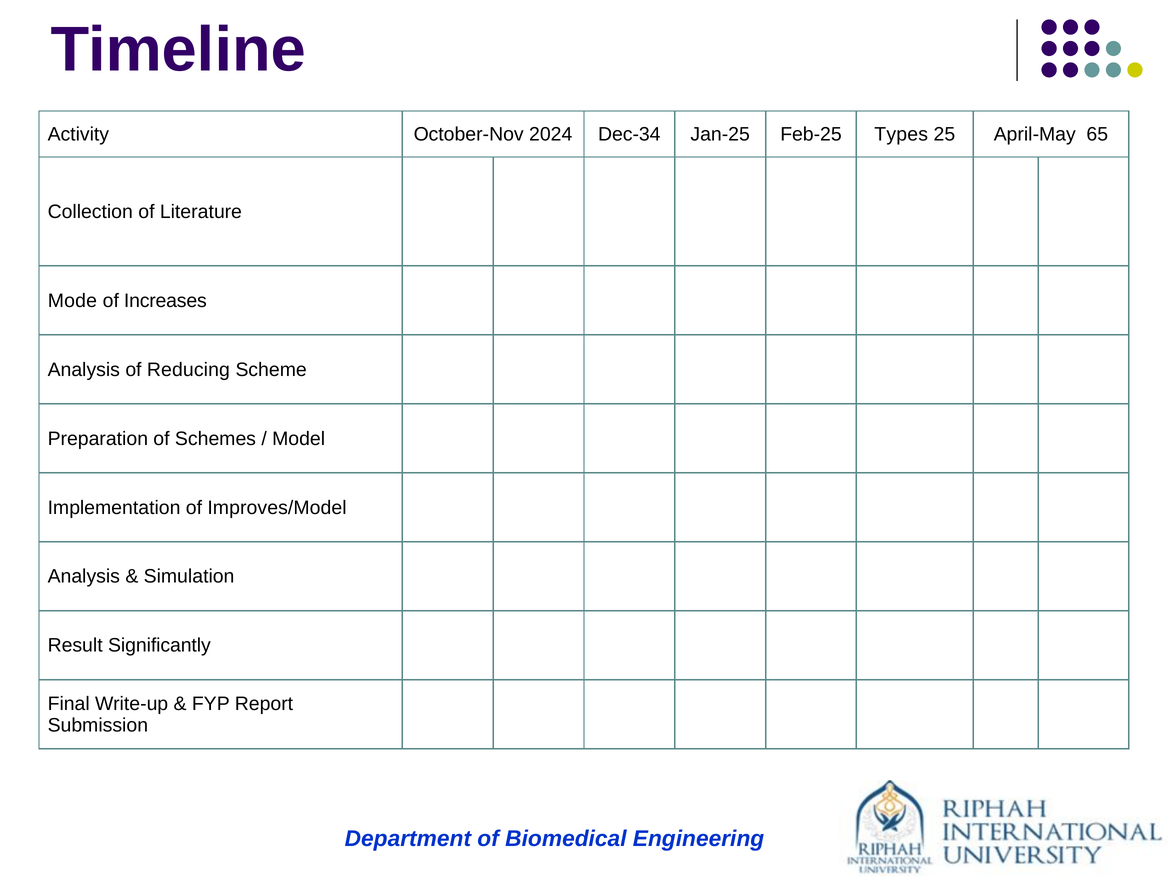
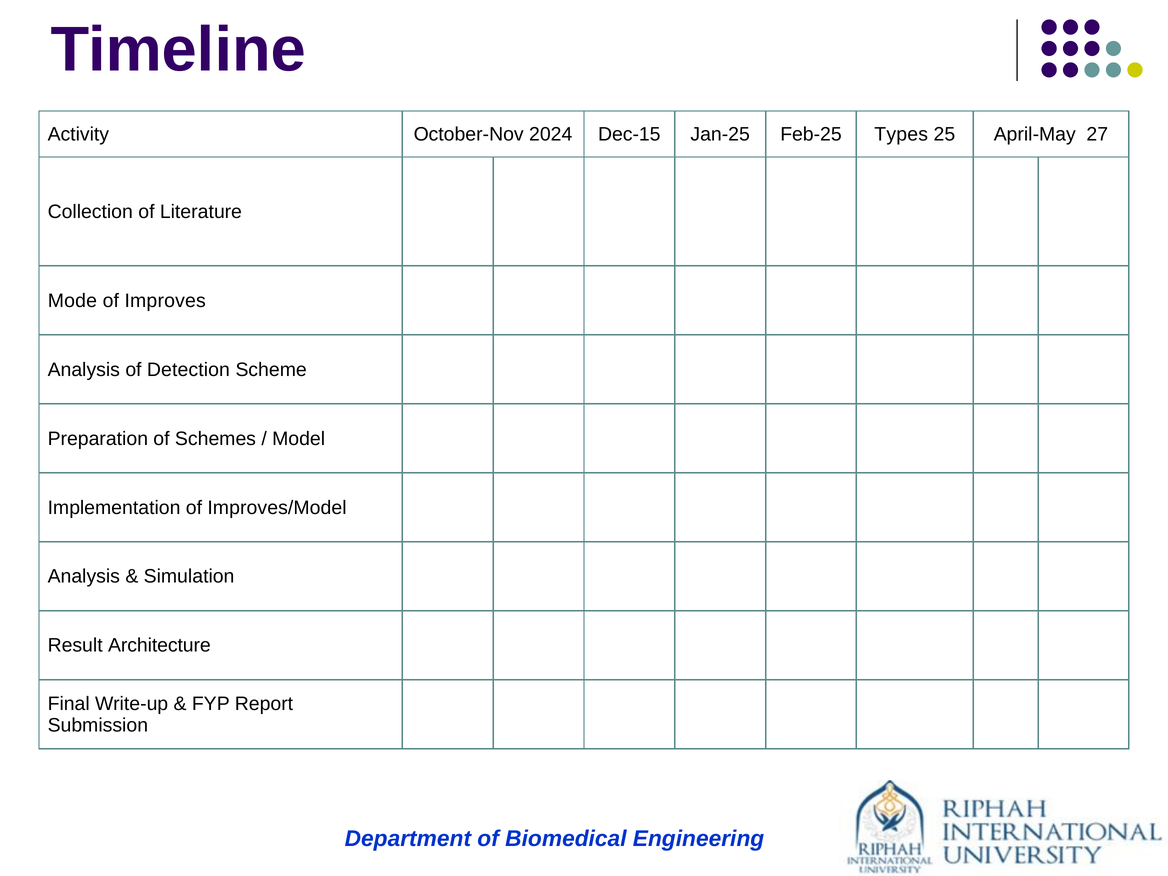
Dec-34: Dec-34 -> Dec-15 (629, 134)
65: 65 -> 27 (1097, 134)
Increases: Increases -> Improves (165, 301)
Reducing: Reducing -> Detection (188, 370)
Significantly: Significantly -> Architecture (159, 646)
